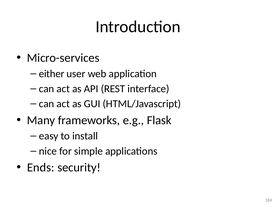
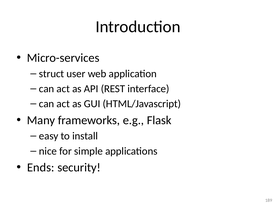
either: either -> struct (52, 74)
